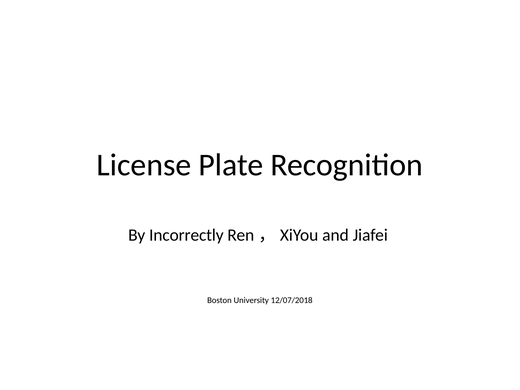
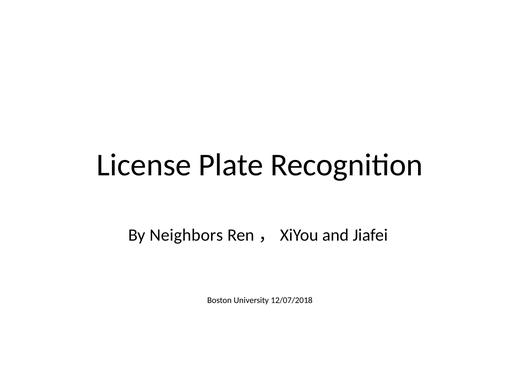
Incorrectly: Incorrectly -> Neighbors (186, 235)
